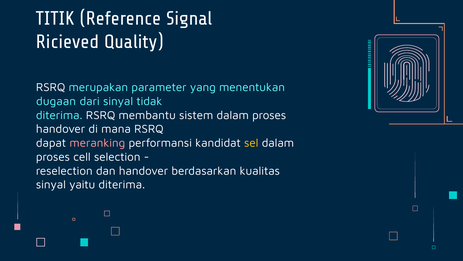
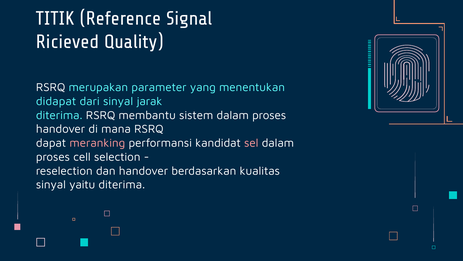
dugaan: dugaan -> didapat (56, 101)
tidak: tidak -> jarak (149, 101)
sel colour: yellow -> pink (251, 143)
